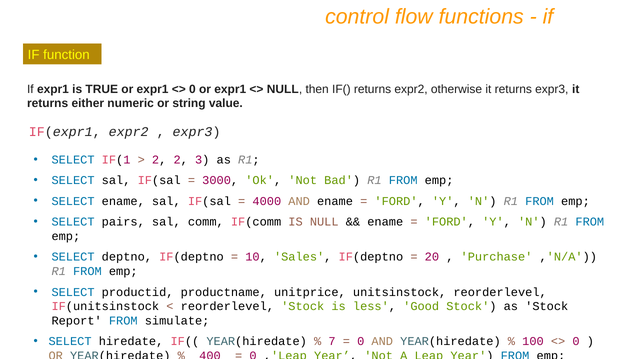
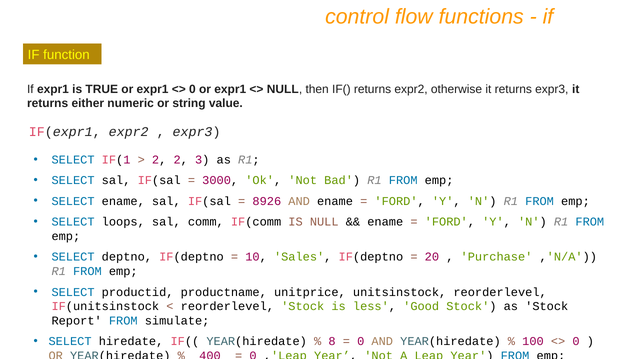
4000: 4000 -> 8926 (267, 201)
pairs: pairs -> loops (123, 222)
7: 7 -> 8 (332, 341)
